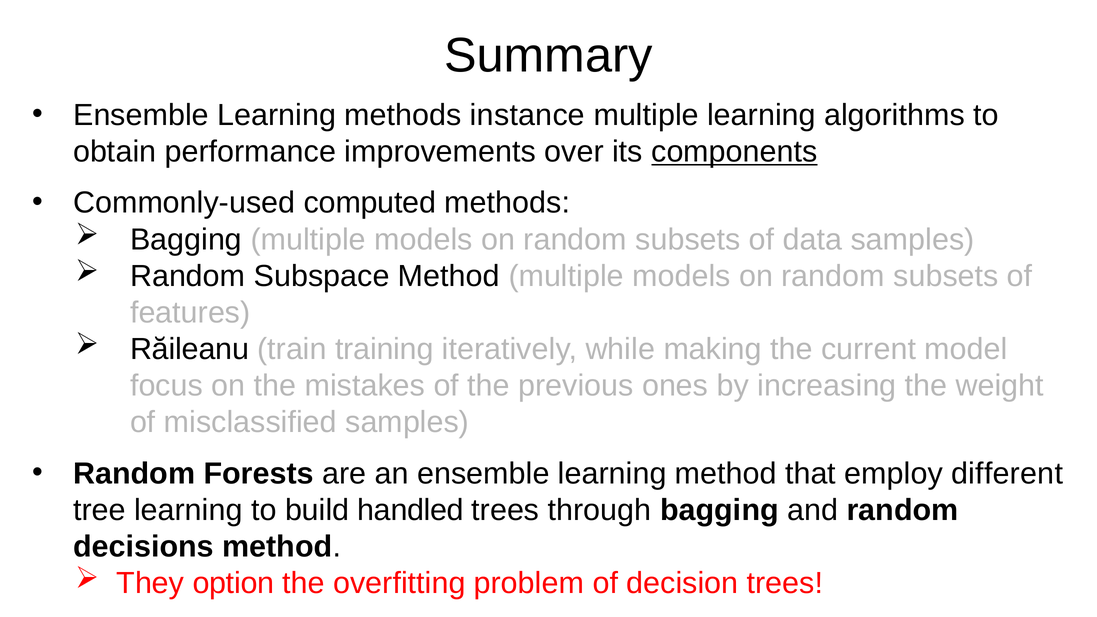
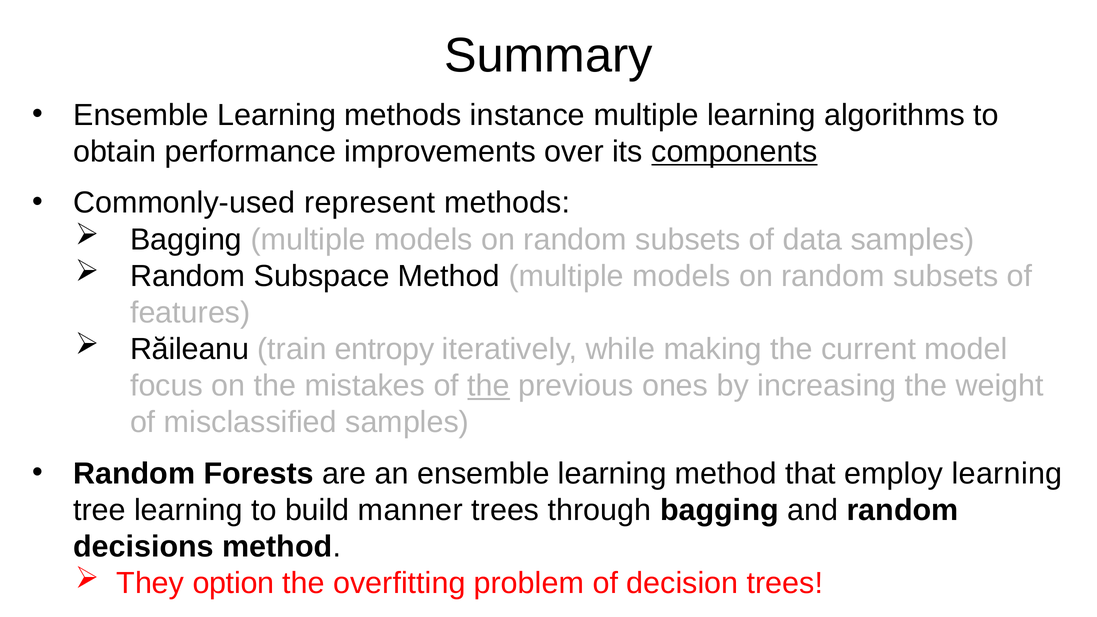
computed: computed -> represent (370, 203)
training: training -> entropy (384, 349)
the underline: none -> present (489, 386)
employ different: different -> learning (1007, 474)
handled: handled -> manner (410, 510)
